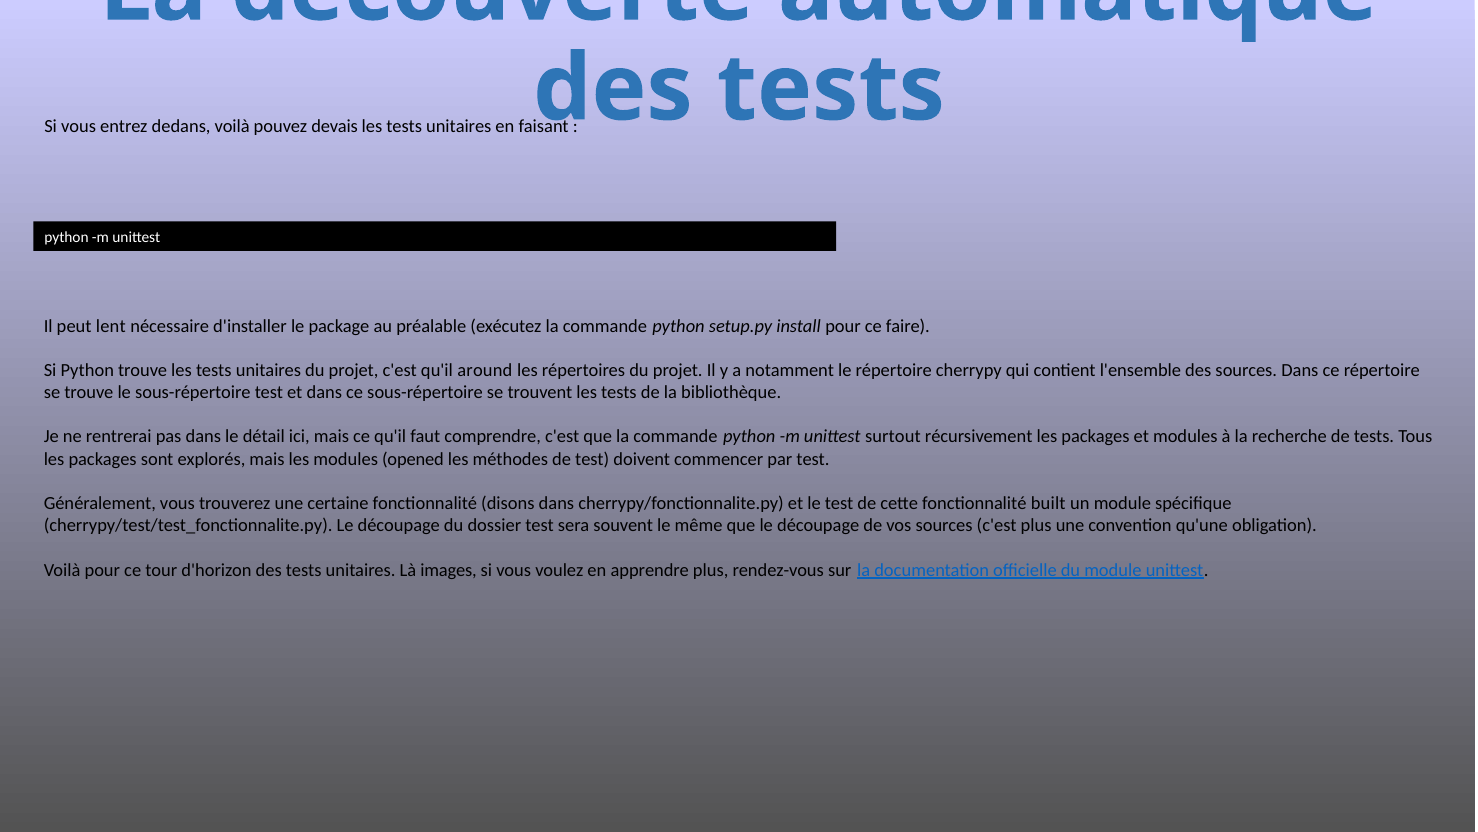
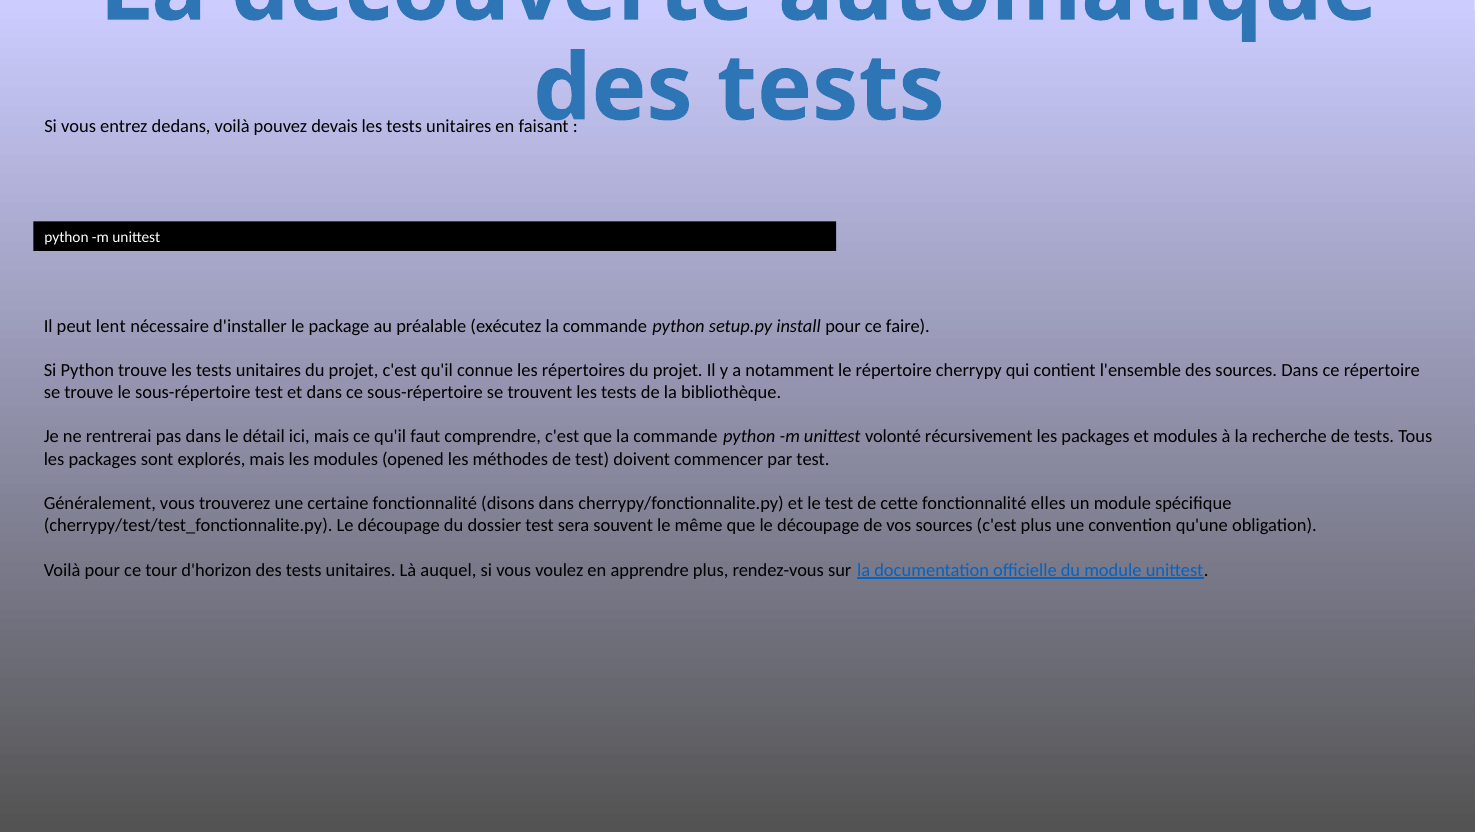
around: around -> connue (485, 370)
surtout: surtout -> volonté (893, 437)
built: built -> elles (1048, 503)
images: images -> auquel (448, 570)
